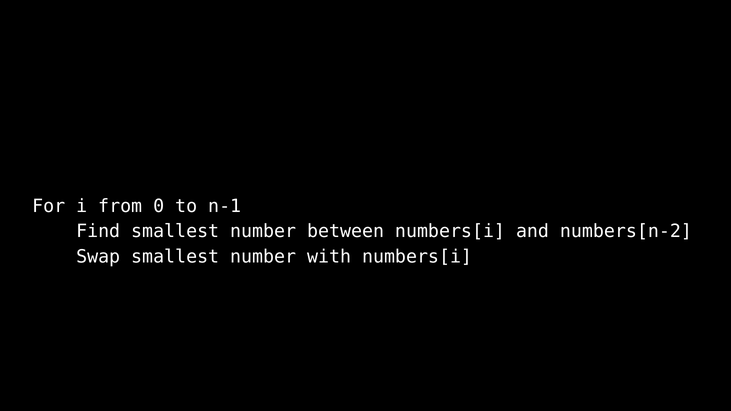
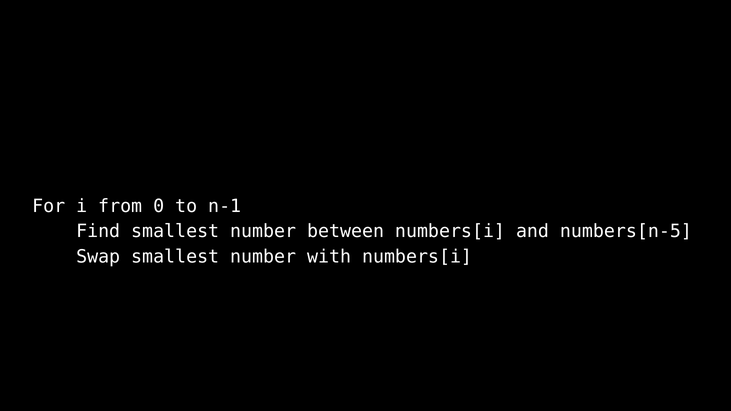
numbers[n-2: numbers[n-2 -> numbers[n-5 (626, 232)
